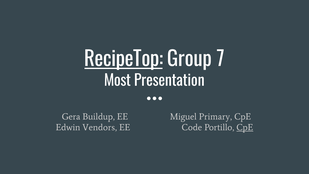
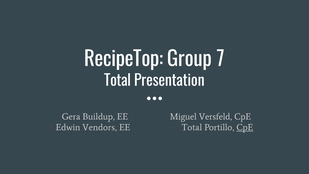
RecipeTop underline: present -> none (124, 59)
Most: Most -> Total (118, 81)
Primary: Primary -> Versfeld (216, 116)
EE Code: Code -> Total (192, 127)
